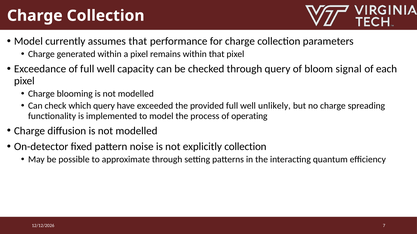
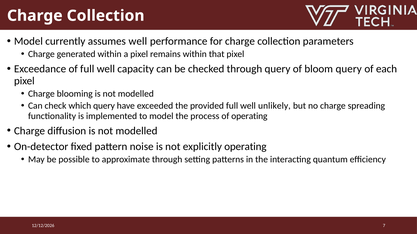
assumes that: that -> well (138, 41)
bloom signal: signal -> query (349, 69)
explicitly collection: collection -> operating (245, 147)
